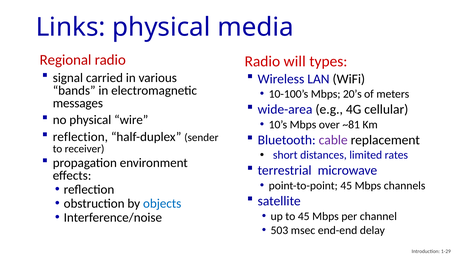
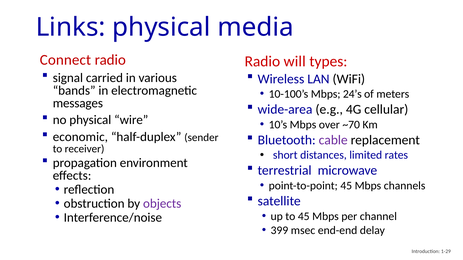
Regional: Regional -> Connect (65, 60)
20’s: 20’s -> 24’s (352, 94)
~81: ~81 -> ~70 (351, 125)
reflection: reflection -> economic (80, 137)
objects colour: blue -> purple (162, 204)
503: 503 -> 399 (279, 231)
